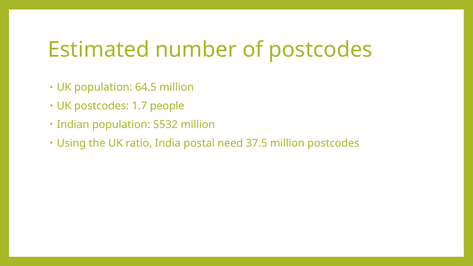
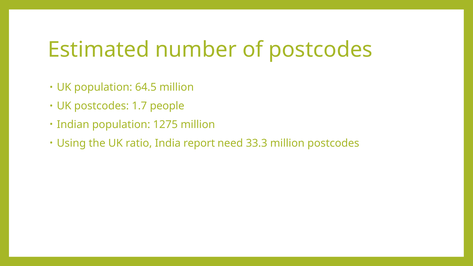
5532: 5532 -> 1275 (165, 125)
postal: postal -> report (199, 143)
37.5: 37.5 -> 33.3 (257, 143)
